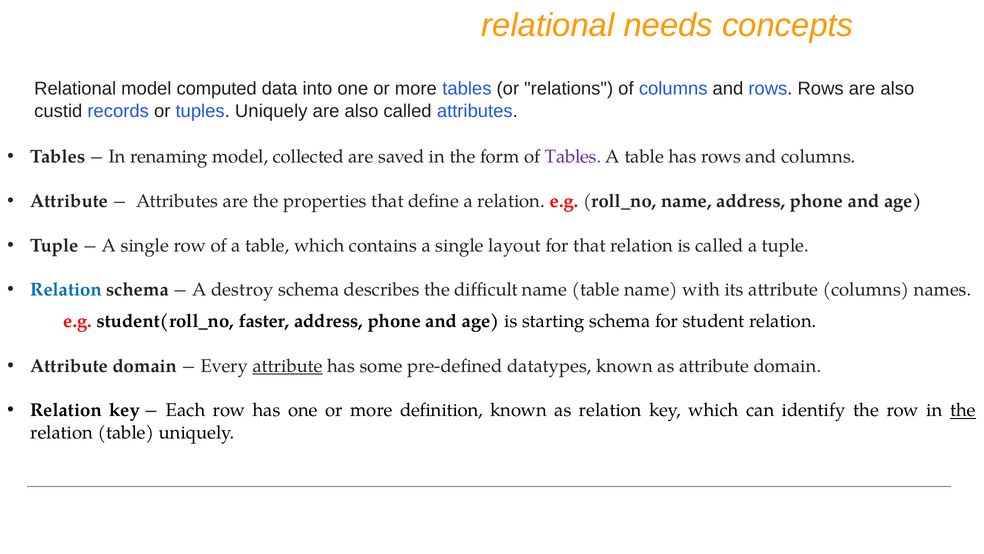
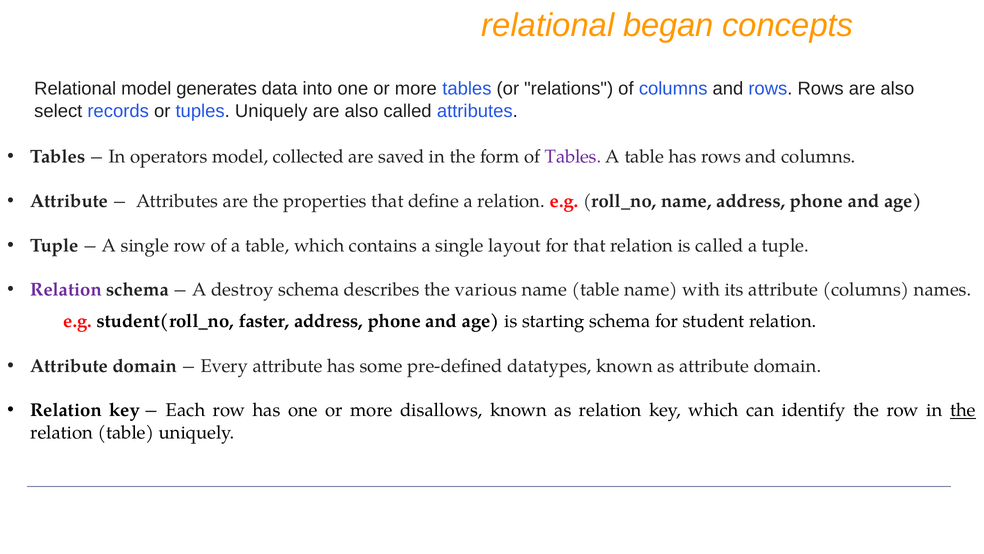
needs: needs -> began (668, 26)
computed: computed -> generates (217, 89)
custid: custid -> select (58, 111)
renaming: renaming -> operators (169, 157)
Relation colour: blue -> purple (66, 289)
difficult: difficult -> various (486, 289)
attribute underline: present -> none (288, 366)
definition: definition -> disallows (441, 410)
